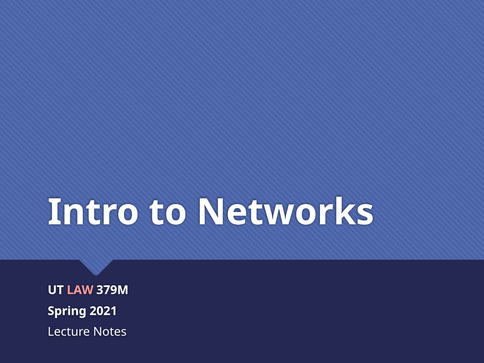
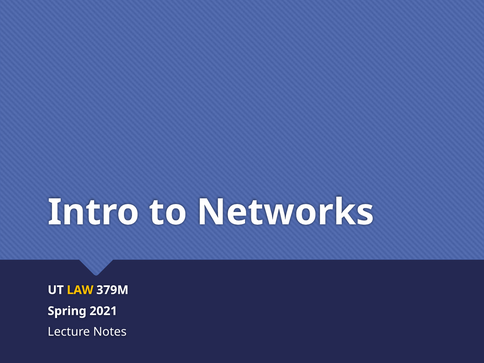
LAW colour: pink -> yellow (80, 290)
